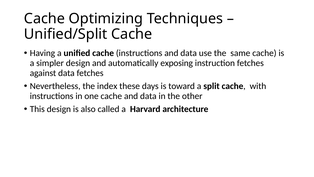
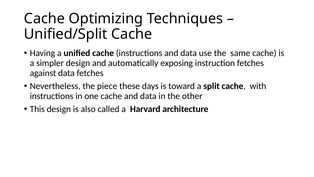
index: index -> piece (107, 86)
